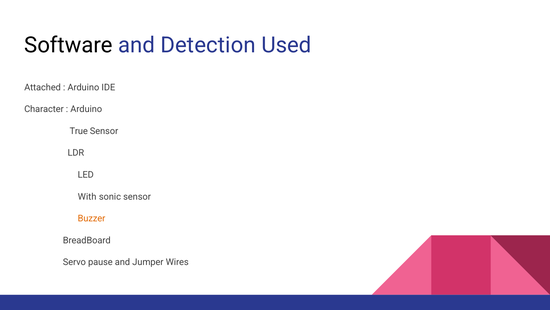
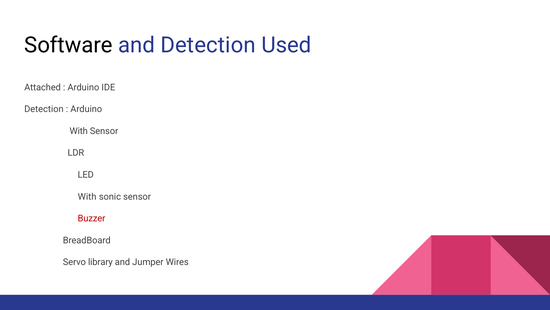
Character: Character -> Detection (44, 109)
True: True -> With (79, 131)
Buzzer colour: orange -> red (92, 218)
pause: pause -> library (100, 262)
